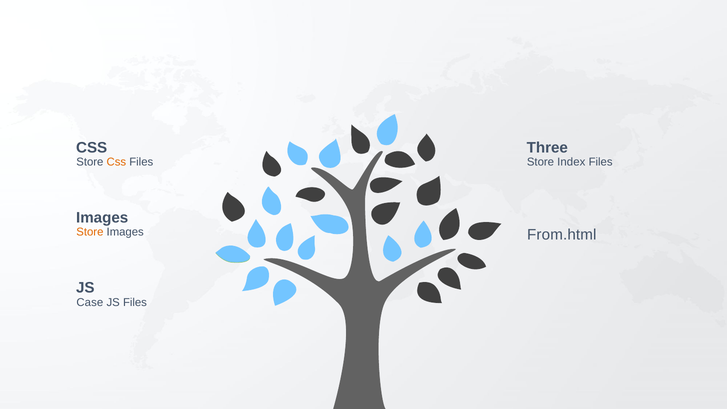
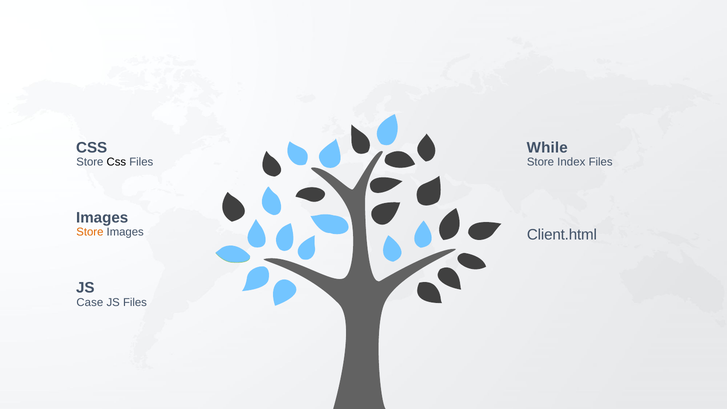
Three: Three -> While (547, 148)
Css colour: orange -> black (116, 162)
From.html: From.html -> Client.html (562, 235)
